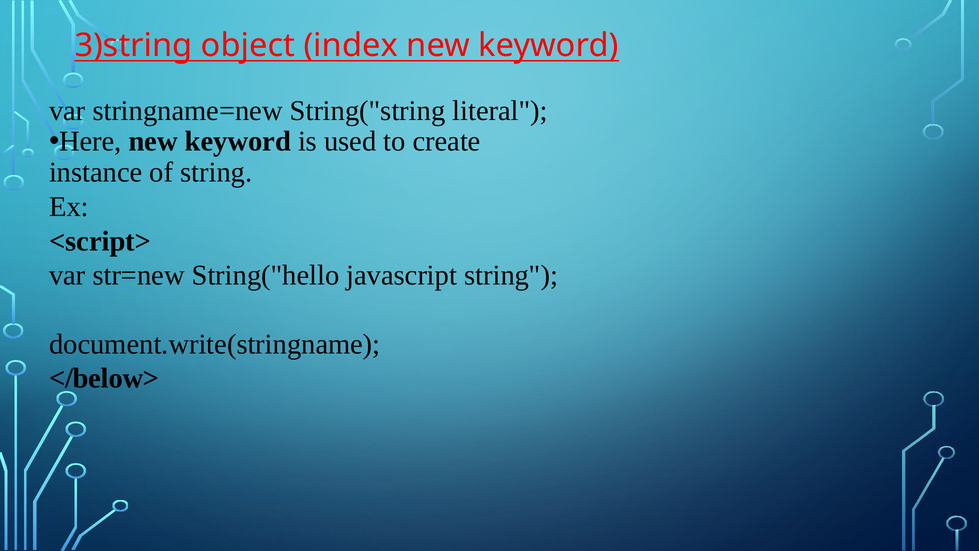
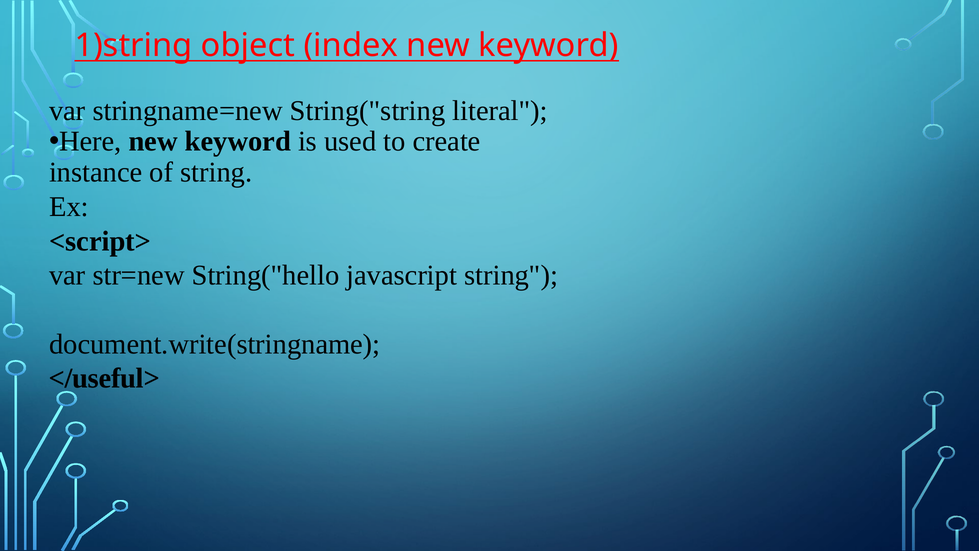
3)string: 3)string -> 1)string (134, 46)
</below>: </below> -> </useful> (104, 378)
